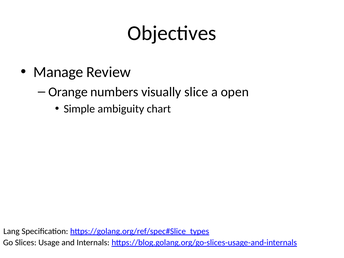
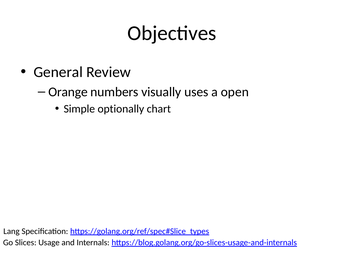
Manage: Manage -> General (58, 72)
slice: slice -> uses (196, 92)
ambiguity: ambiguity -> optionally (121, 109)
